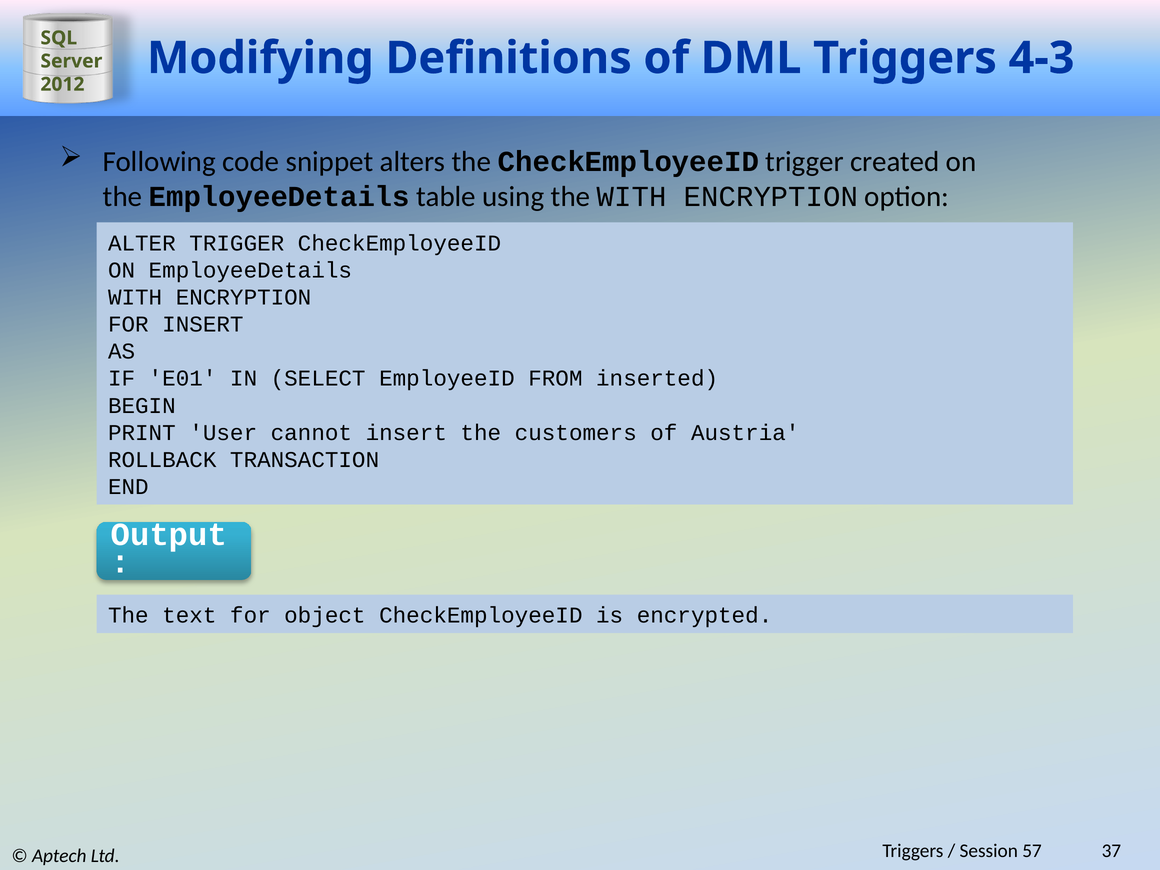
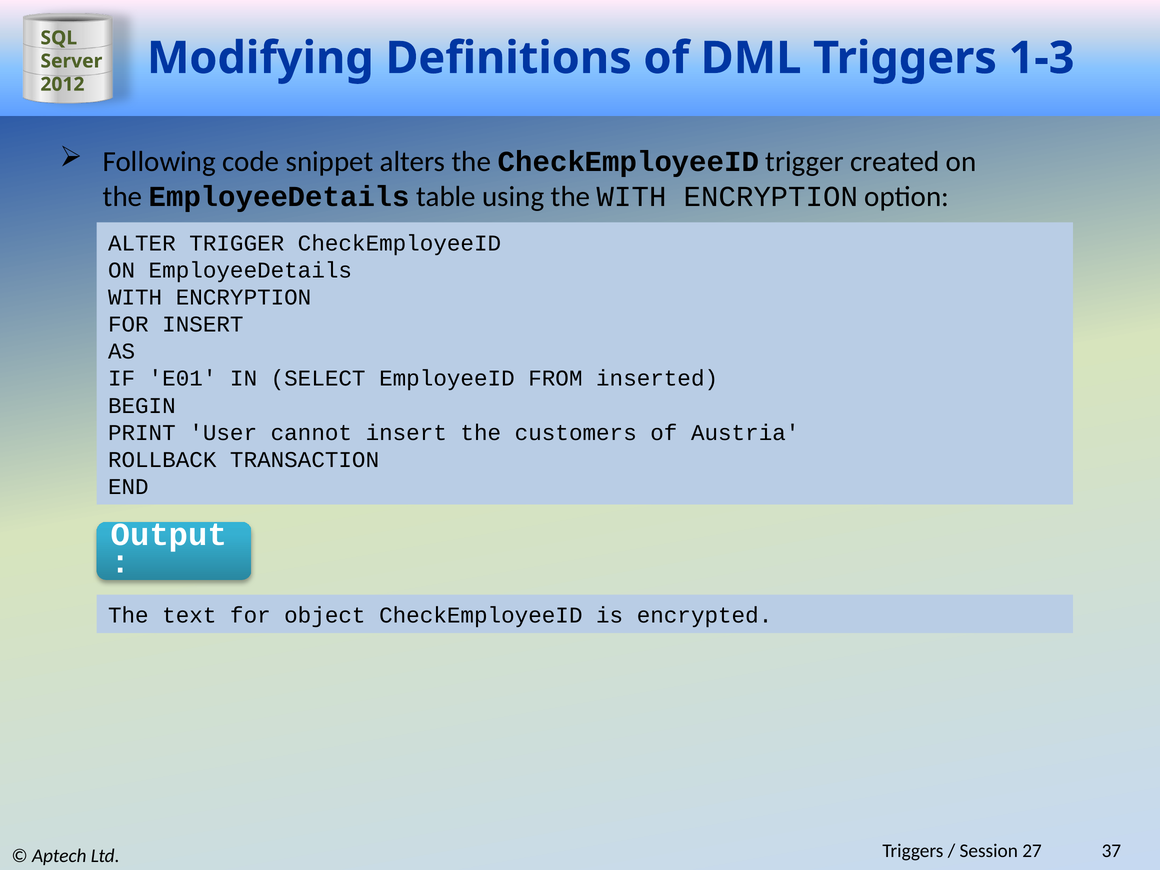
4-3: 4-3 -> 1-3 (1042, 58)
57: 57 -> 27 (1032, 851)
